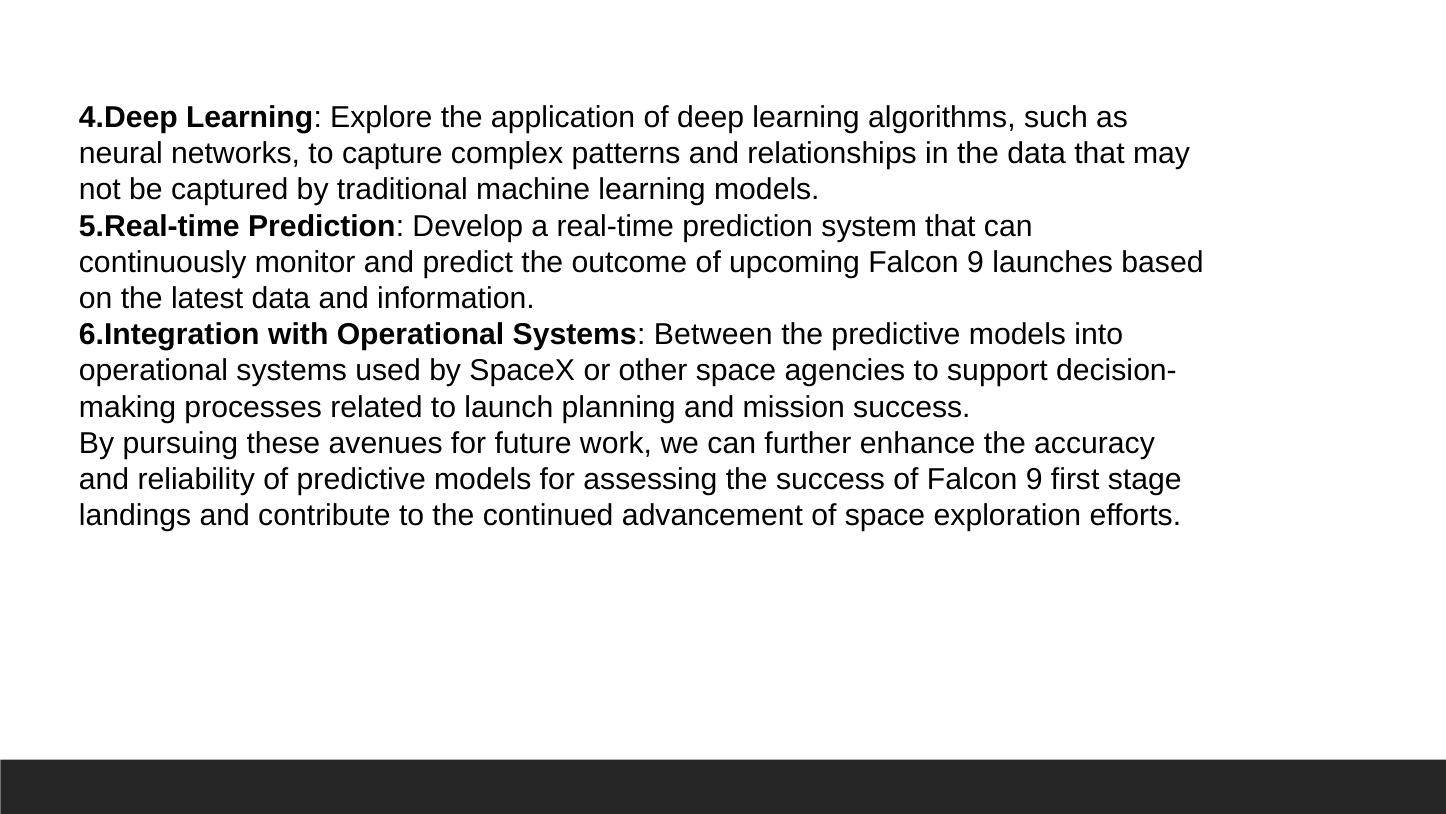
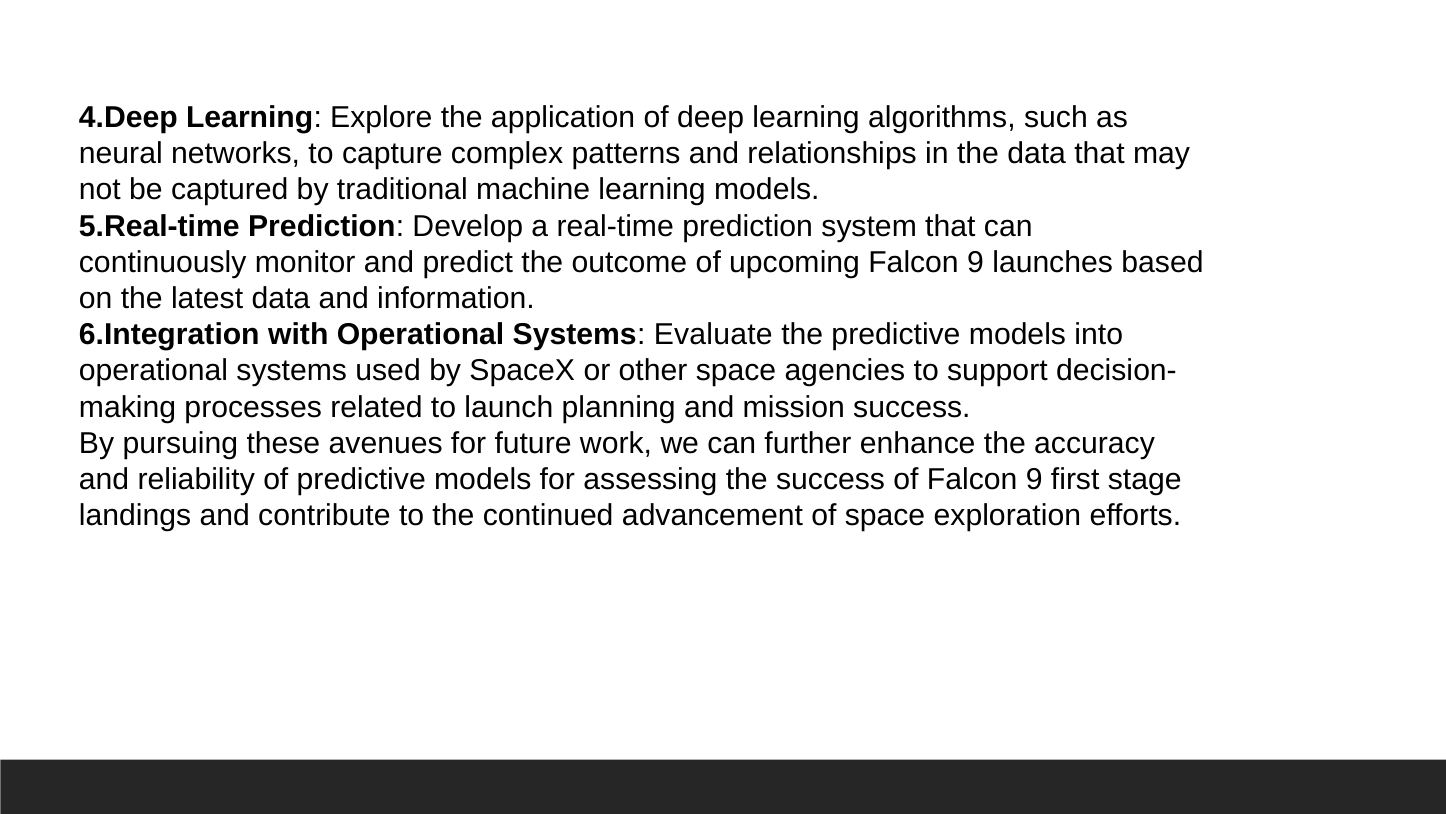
Between: Between -> Evaluate (713, 335)
